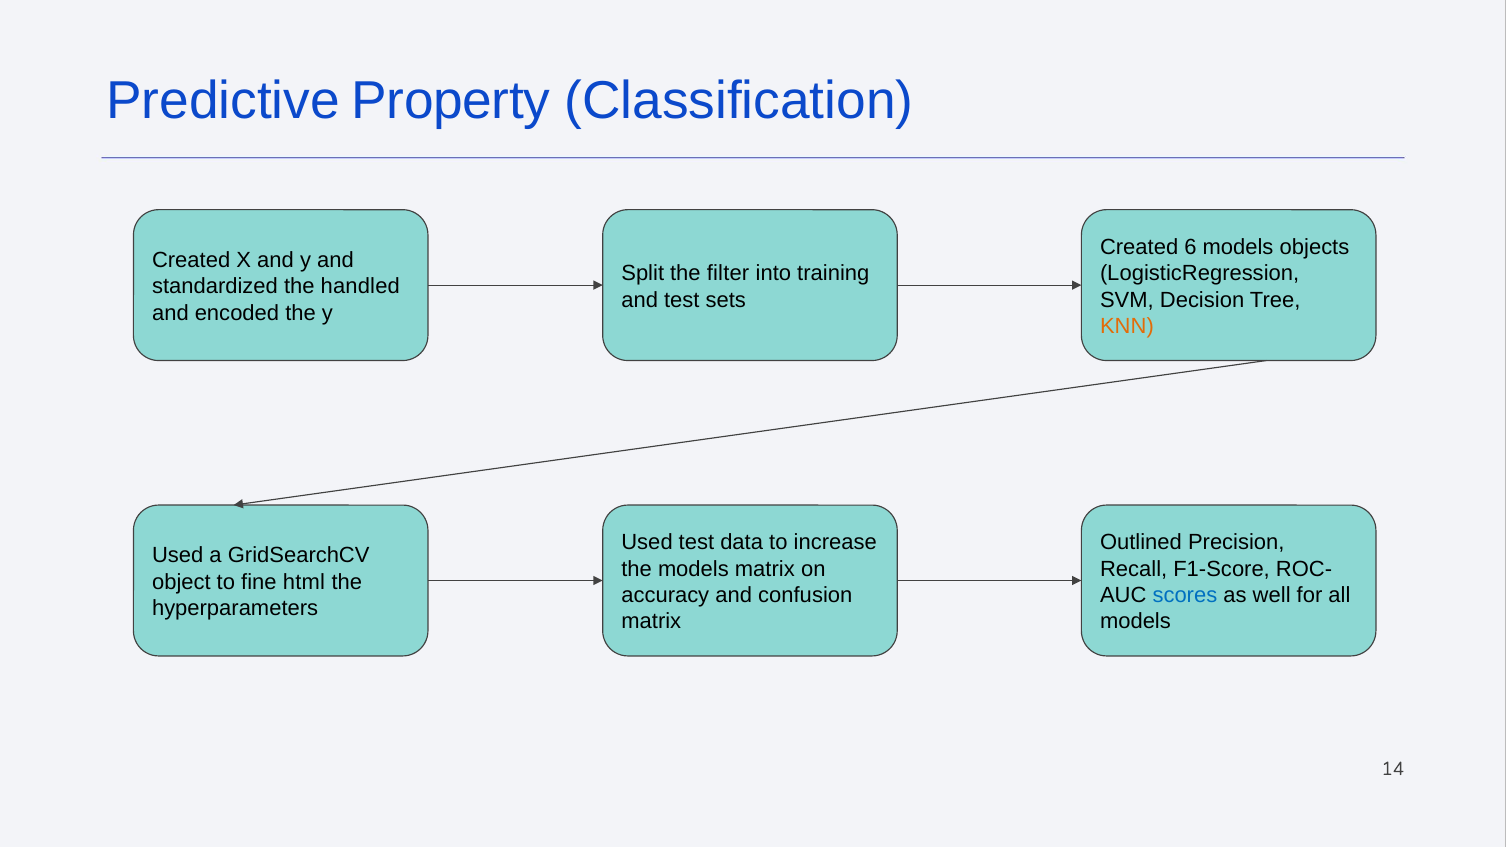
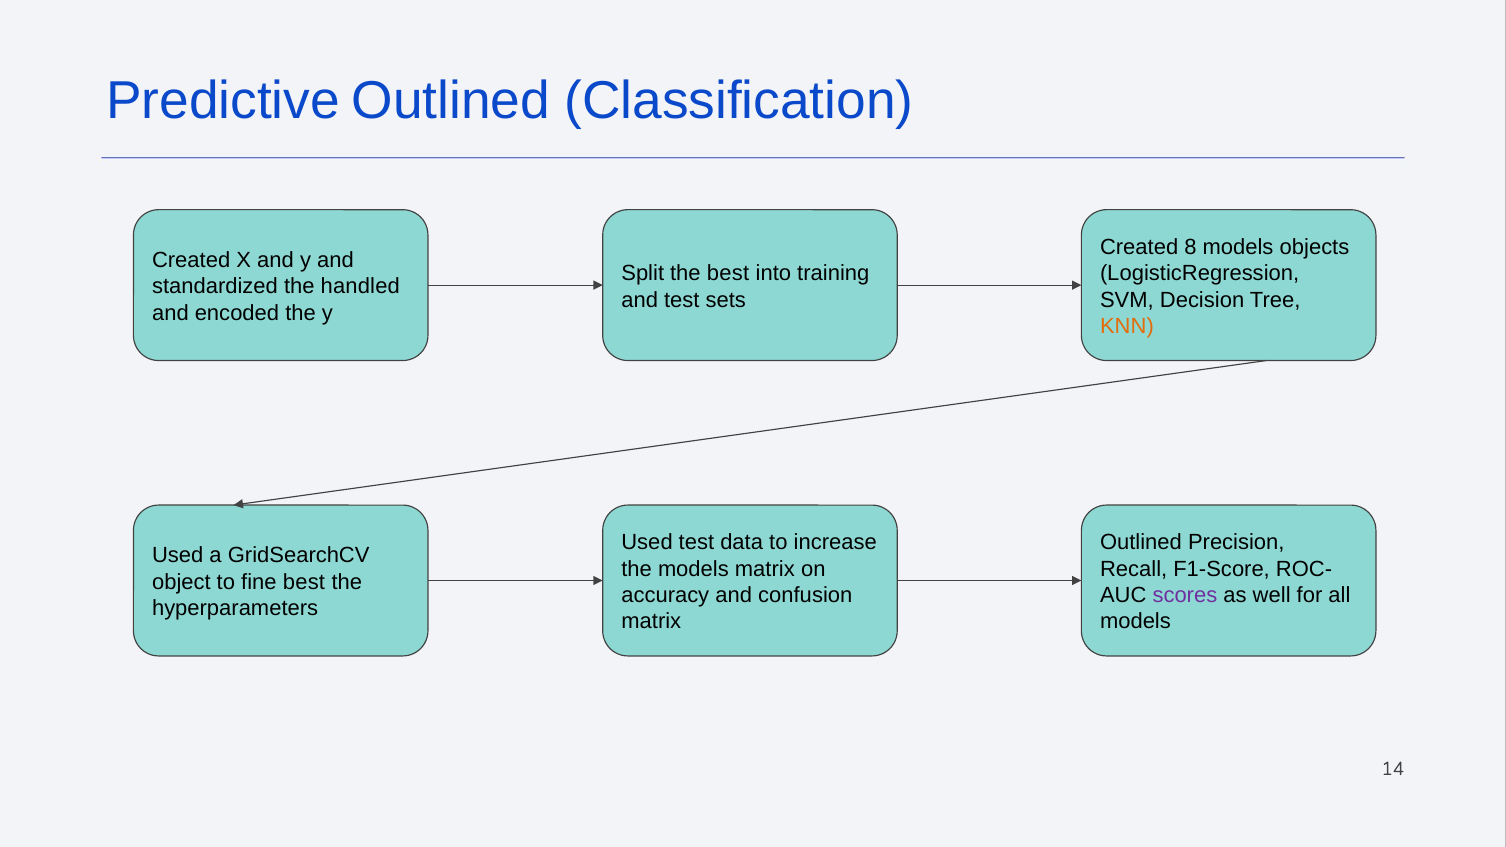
Predictive Property: Property -> Outlined (451, 101)
6: 6 -> 8 (1190, 247)
the filter: filter -> best (728, 273)
fine html: html -> best (304, 582)
scores colour: blue -> purple (1185, 595)
